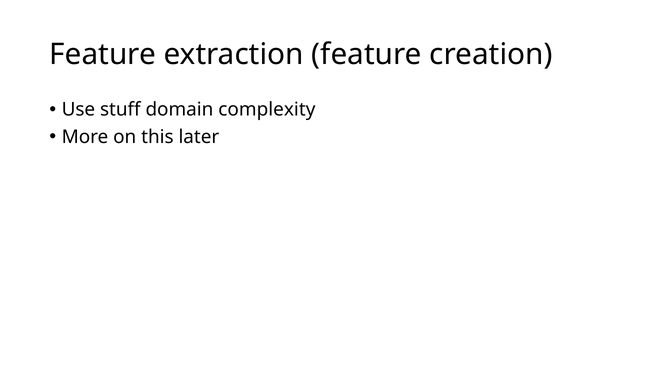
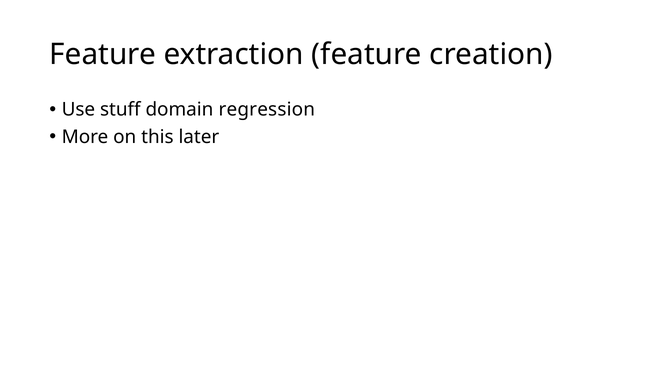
complexity: complexity -> regression (267, 110)
